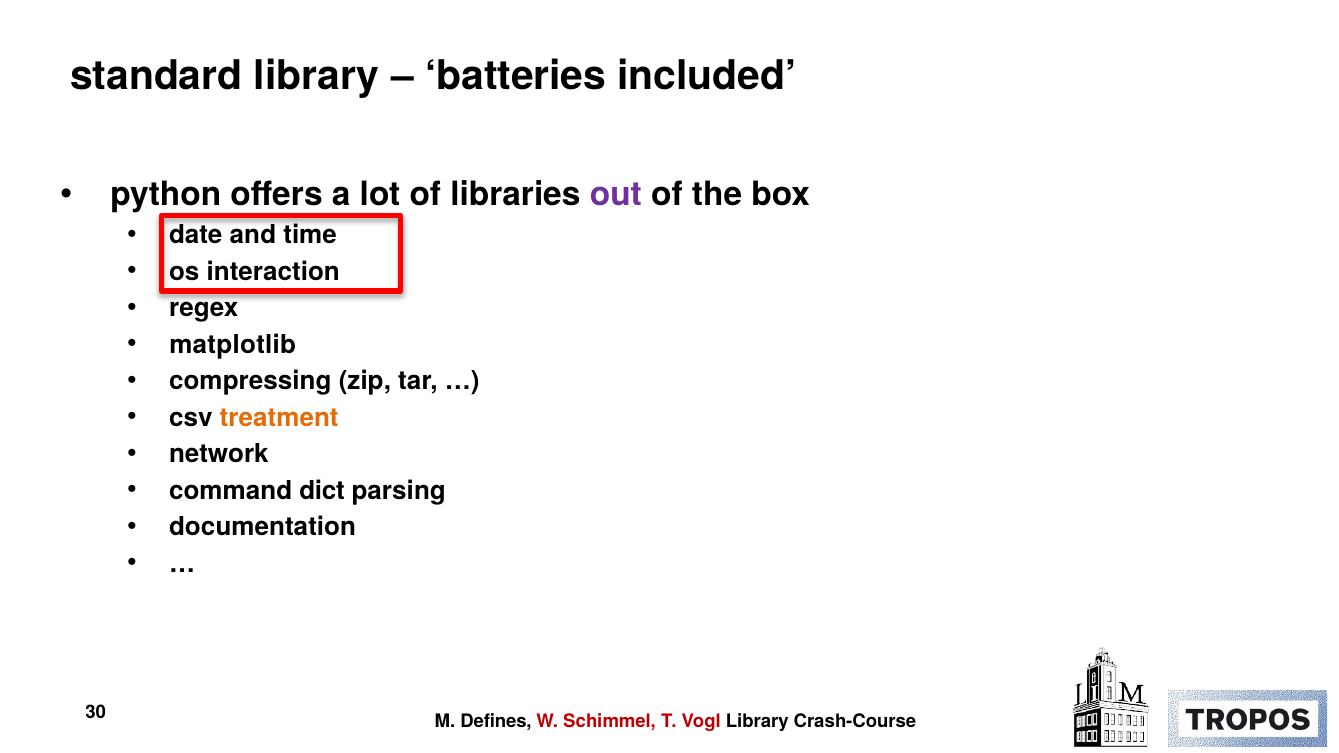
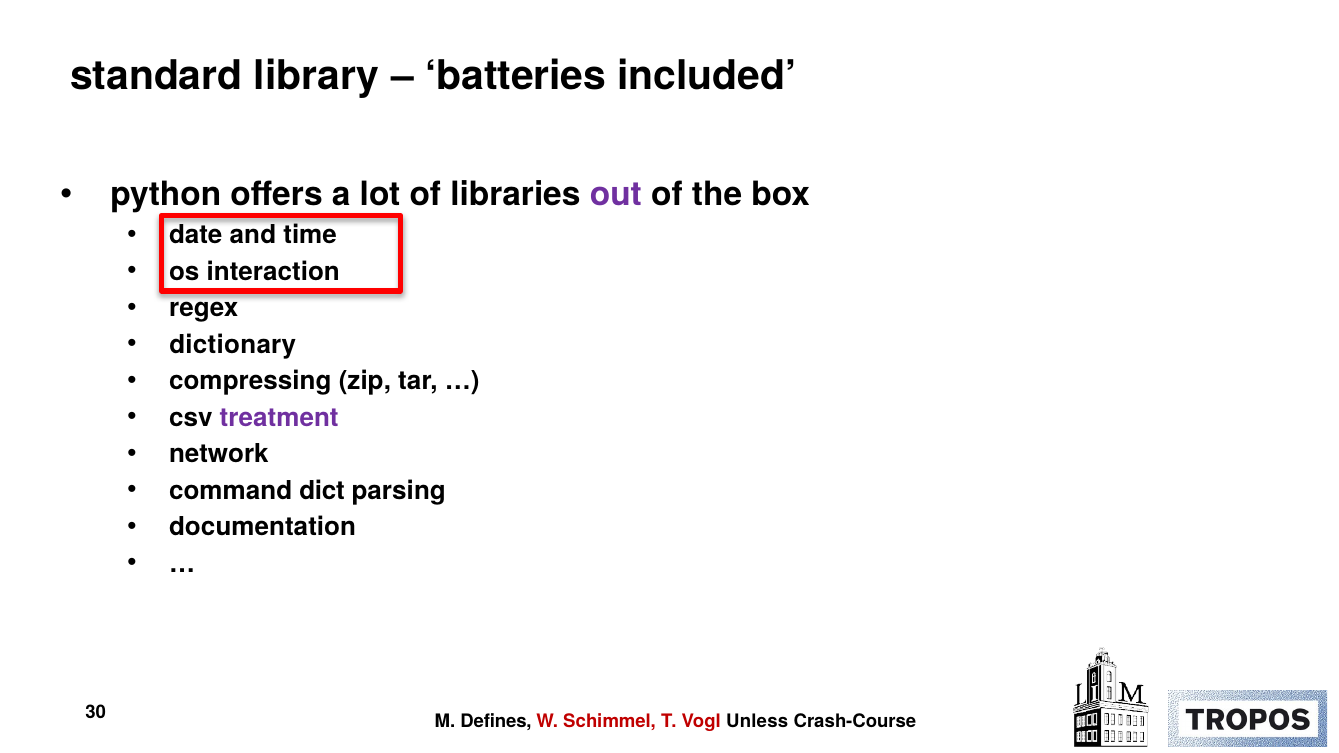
matplotlib: matplotlib -> dictionary (233, 345)
treatment colour: orange -> purple (279, 418)
Vogl Library: Library -> Unless (757, 721)
